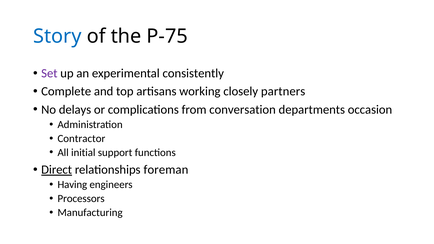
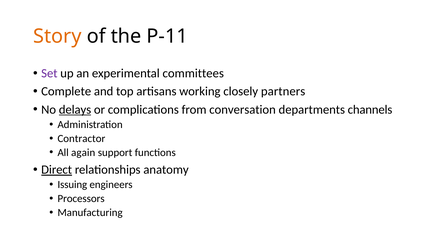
Story colour: blue -> orange (57, 36)
P-75: P-75 -> P-11 (167, 36)
consistently: consistently -> committees (193, 73)
delays underline: none -> present (75, 110)
occasion: occasion -> channels (370, 110)
initial: initial -> again (83, 153)
foreman: foreman -> anatomy (166, 170)
Having: Having -> Issuing (72, 185)
